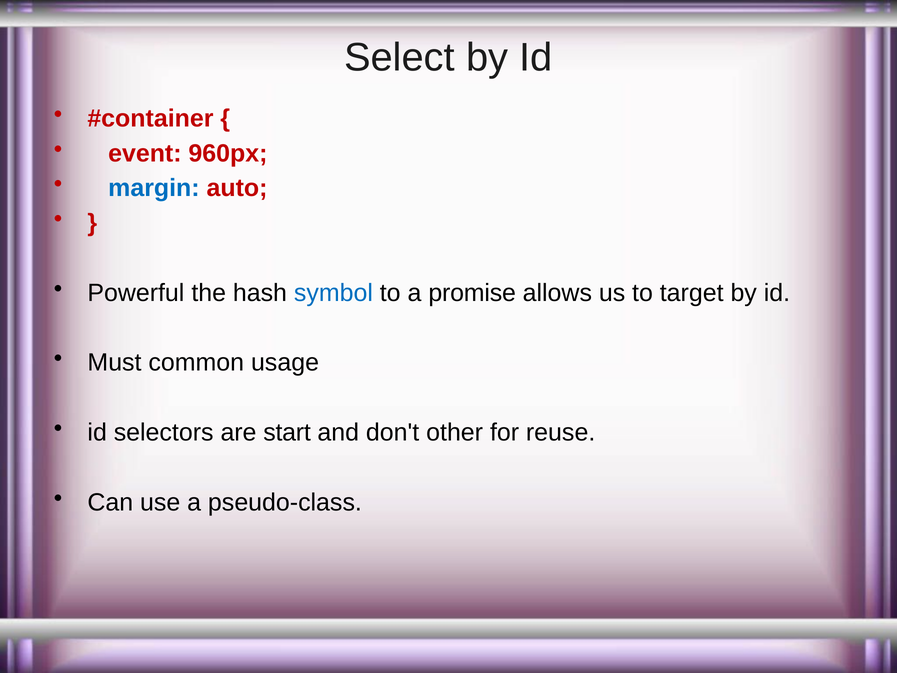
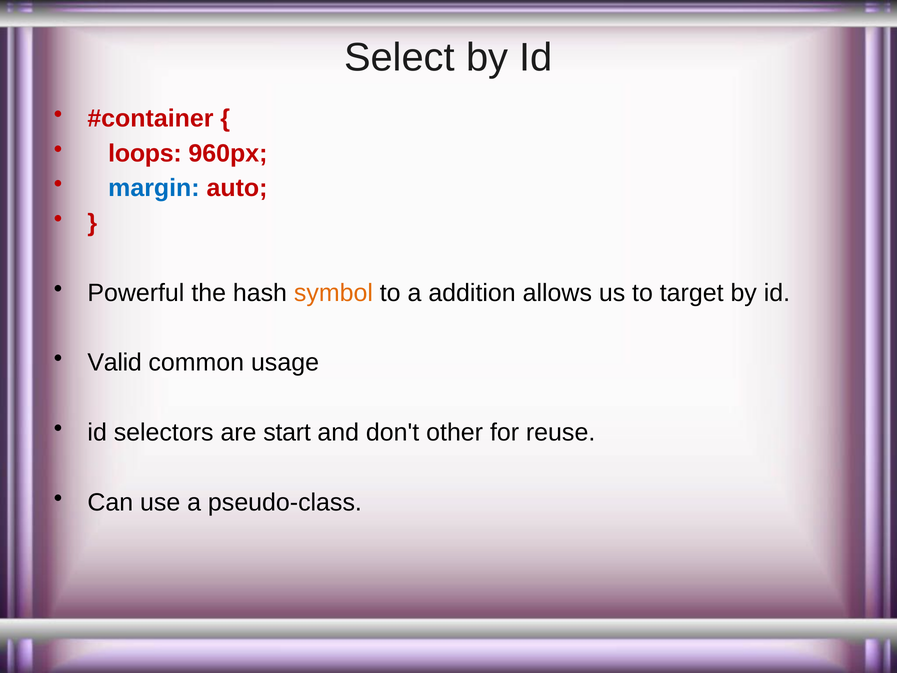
event: event -> loops (145, 153)
symbol colour: blue -> orange (333, 293)
promise: promise -> addition (472, 293)
Must: Must -> Valid (115, 363)
